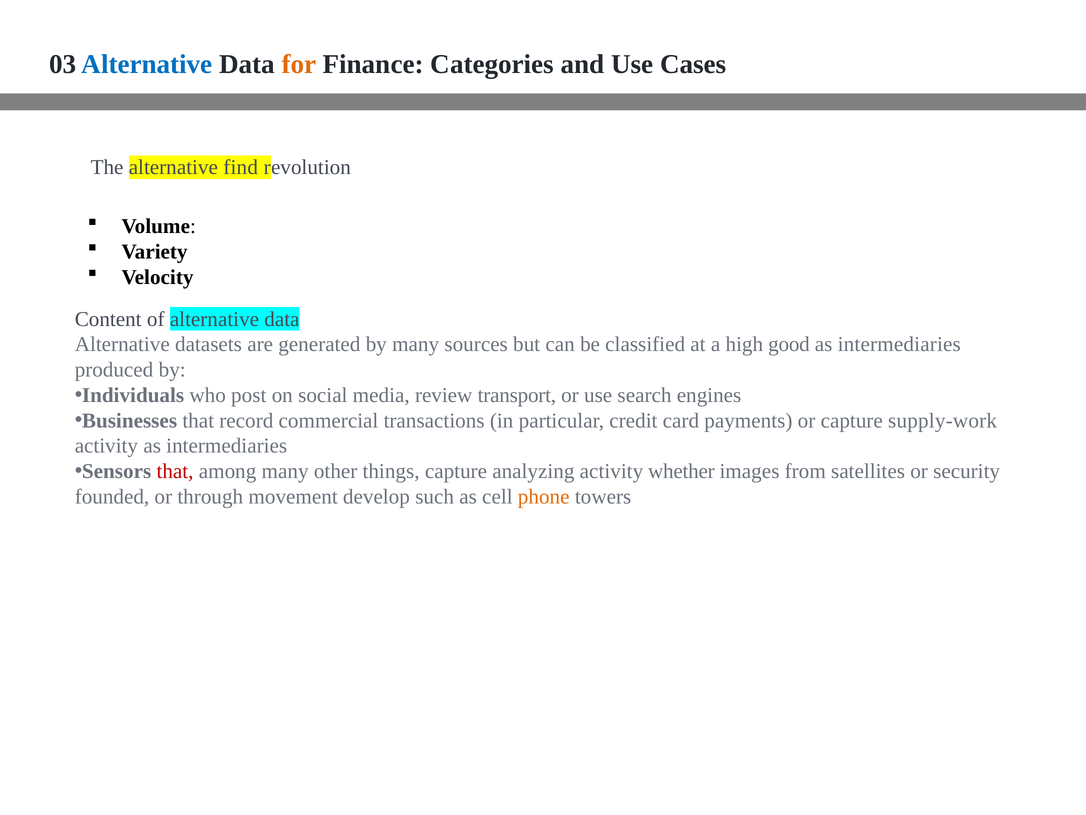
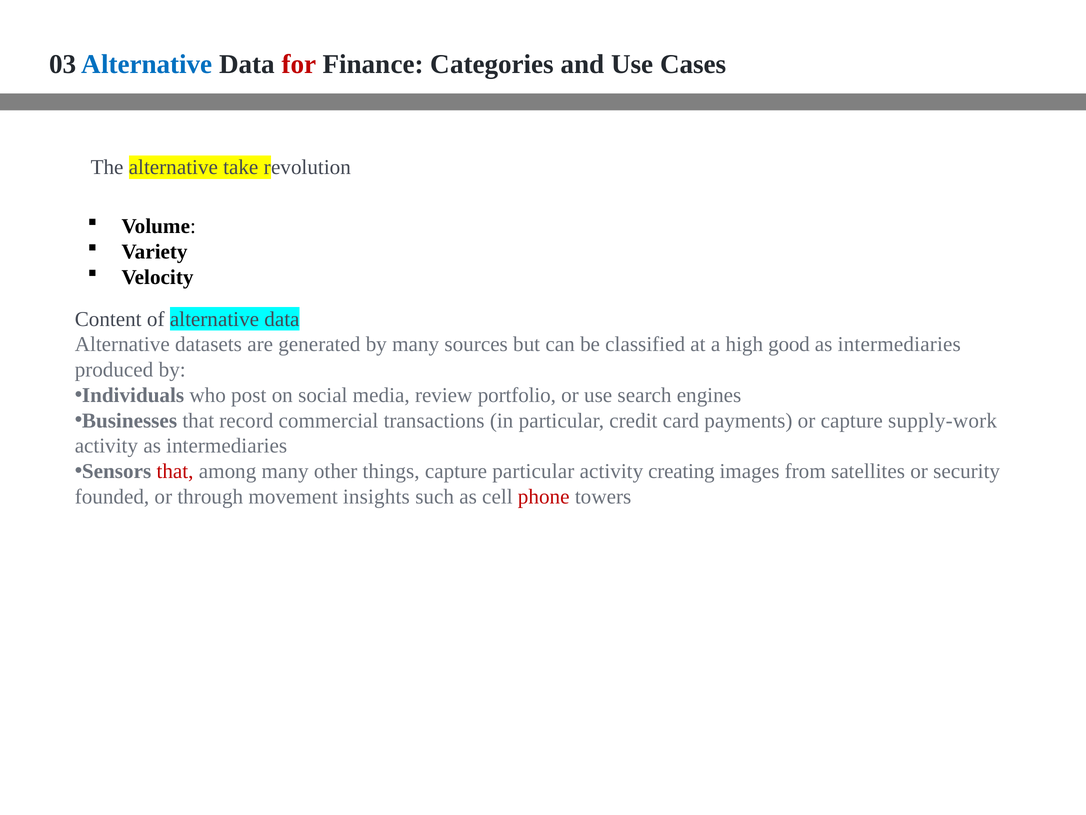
for colour: orange -> red (299, 64)
find: find -> take (241, 167)
transport: transport -> portfolio (517, 395)
capture analyzing: analyzing -> particular (533, 471)
whether: whether -> creating (681, 471)
develop: develop -> insights (376, 496)
phone colour: orange -> red (544, 496)
